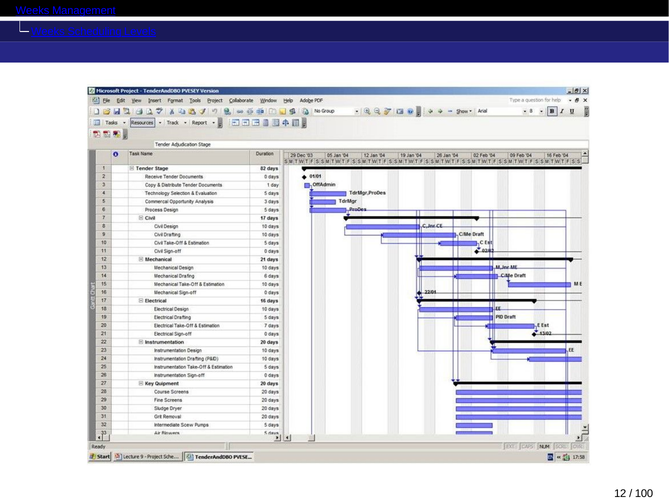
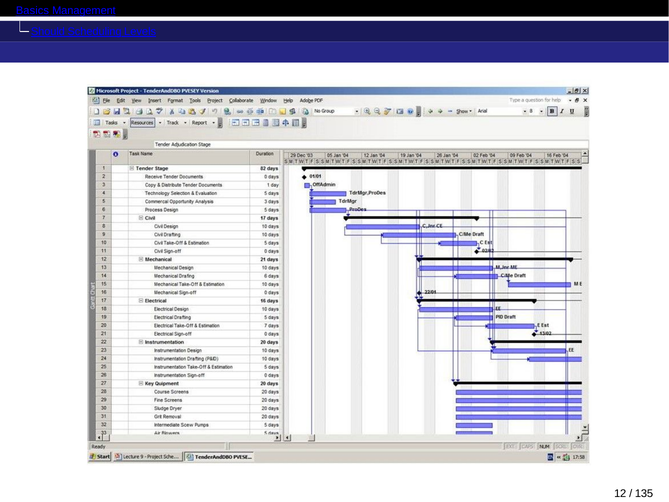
Weeks: Weeks -> Basics (32, 11)
Weeks: Weeks -> Should (48, 32)
100: 100 -> 135 (644, 494)
